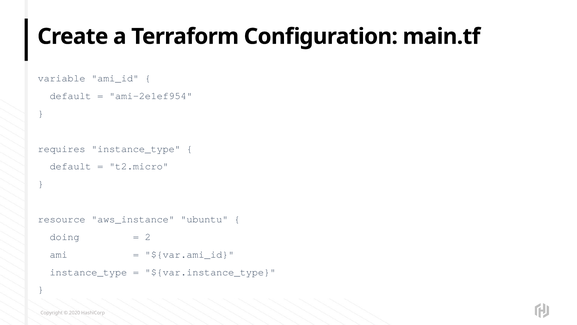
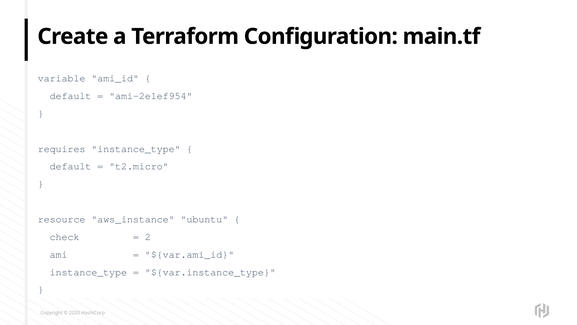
doing: doing -> check (65, 237)
